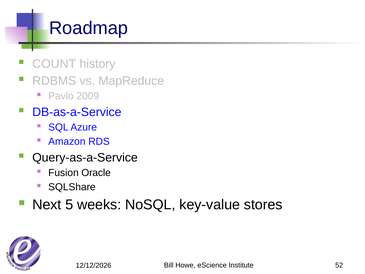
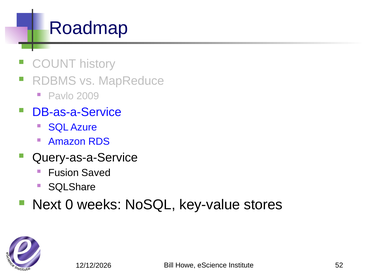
Oracle: Oracle -> Saved (96, 173)
5: 5 -> 0 (69, 205)
